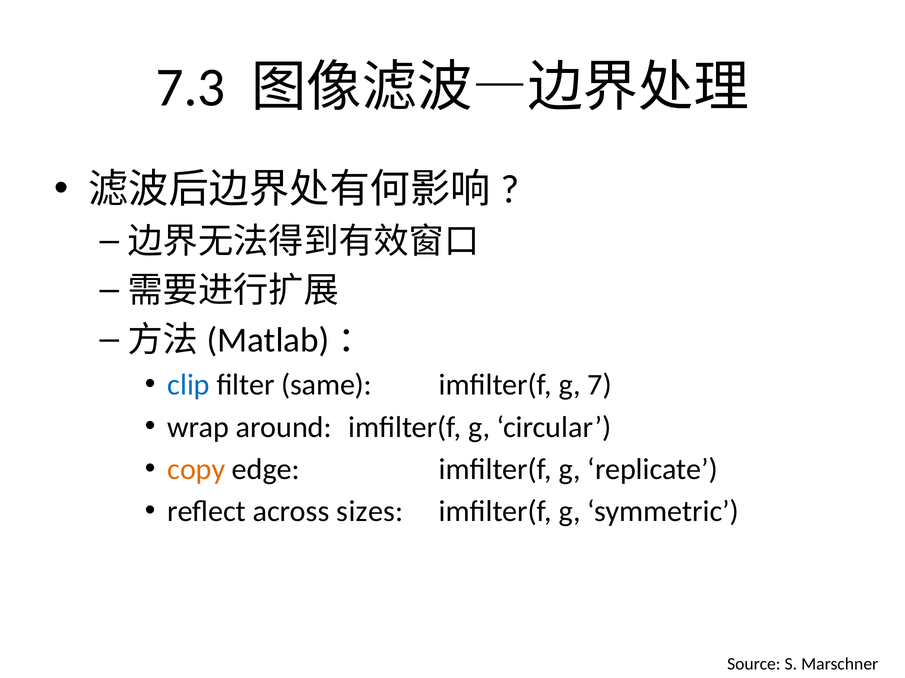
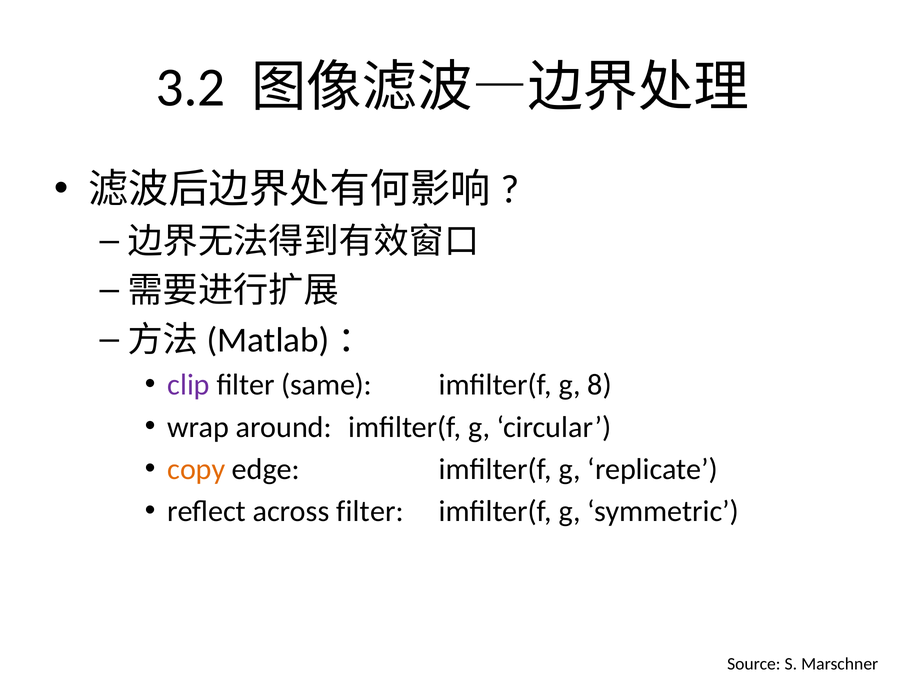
7.3: 7.3 -> 3.2 (191, 88)
clip colour: blue -> purple (189, 385)
7: 7 -> 8 (600, 385)
across sizes: sizes -> filter (370, 512)
